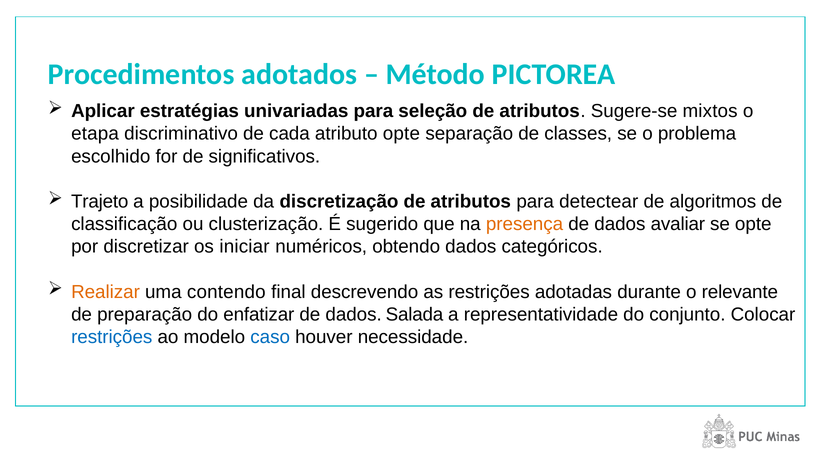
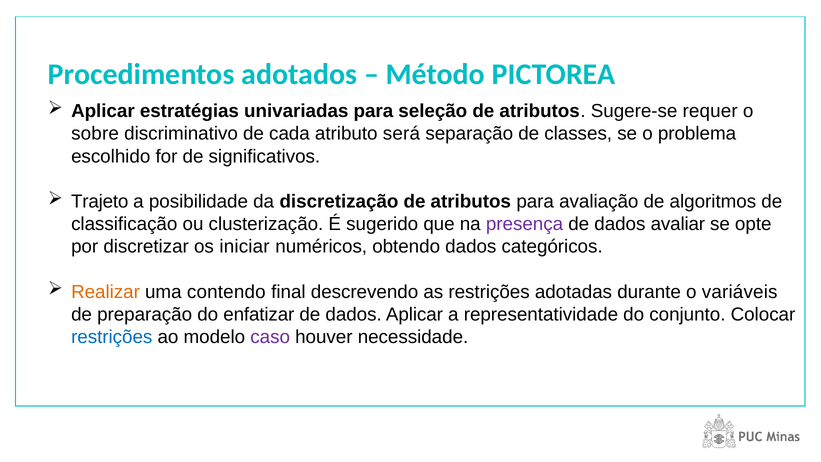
mixtos: mixtos -> requer (710, 111)
etapa: etapa -> sobre (95, 134)
atributo opte: opte -> será (401, 134)
detectear: detectear -> avaliação (599, 201)
presença colour: orange -> purple (524, 224)
relevante: relevante -> variáveis (740, 292)
dados Salada: Salada -> Aplicar (414, 314)
caso colour: blue -> purple (270, 337)
